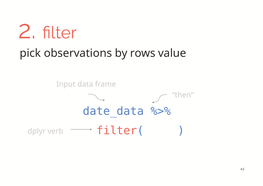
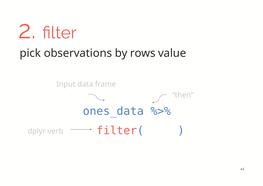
date_data: date_data -> ones_data (113, 111)
